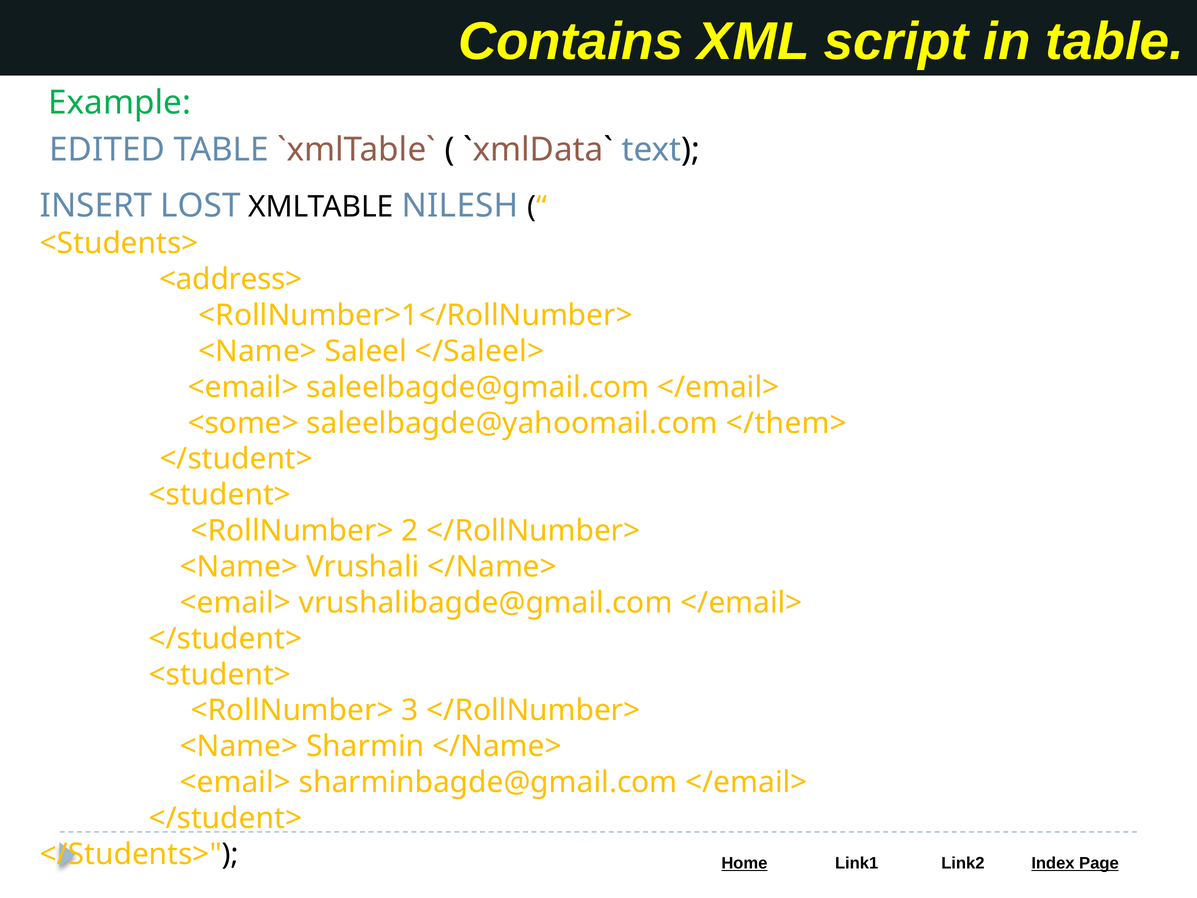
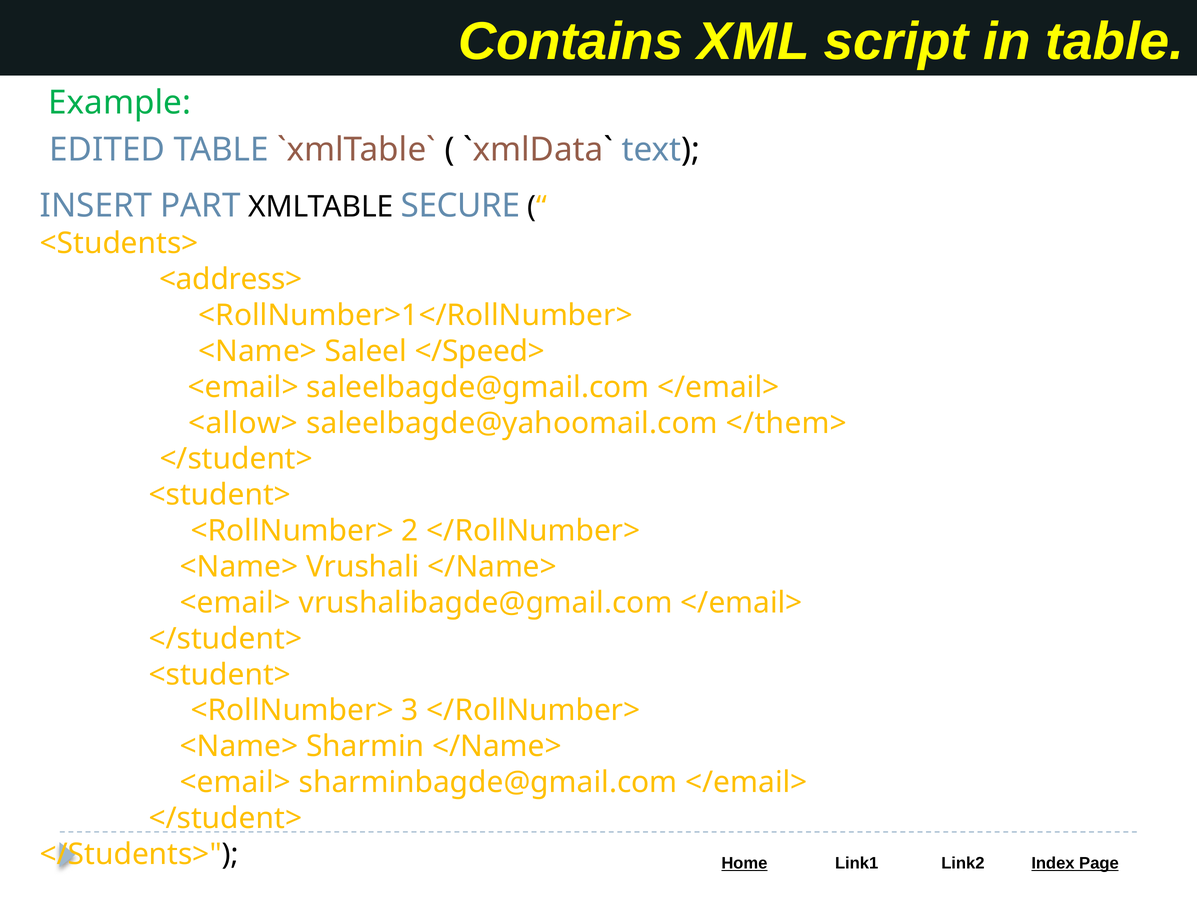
LOST: LOST -> PART (200, 206)
NILESH: NILESH -> SECURE (460, 206)
</Saleel>: </Saleel> -> </Speed> (480, 351)
<some>: <some> -> <allow> (243, 423)
